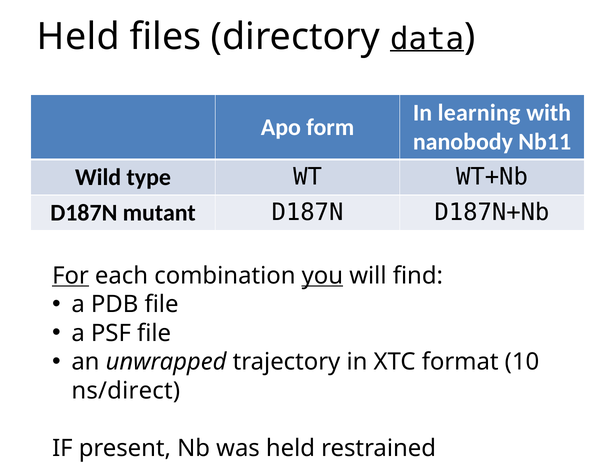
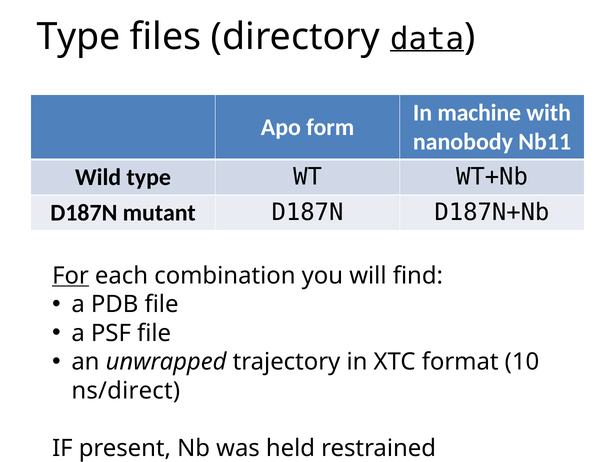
Held: Held -> Type (79, 37)
learning: learning -> machine (479, 113)
you underline: present -> none (322, 275)
